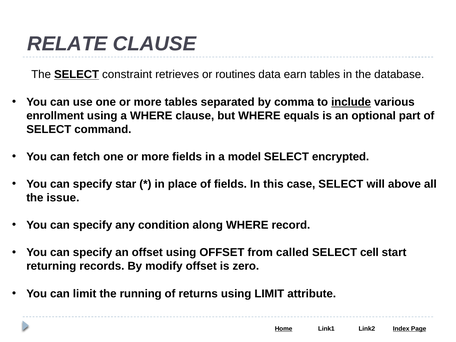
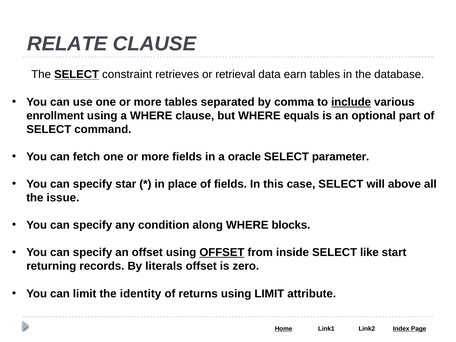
routines: routines -> retrieval (235, 74)
model: model -> oracle (244, 157)
encrypted: encrypted -> parameter (341, 157)
record: record -> blocks (291, 225)
OFFSET underline: none -> present (222, 253)
called: called -> inside (292, 253)
cell: cell -> like (369, 253)
modify: modify -> literals (164, 266)
running: running -> identity (141, 294)
